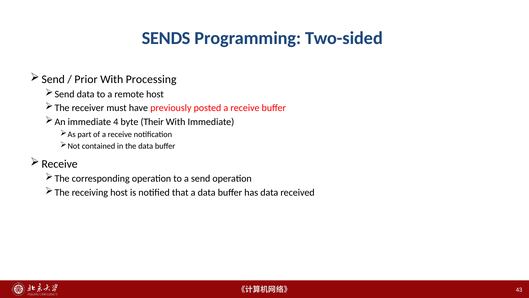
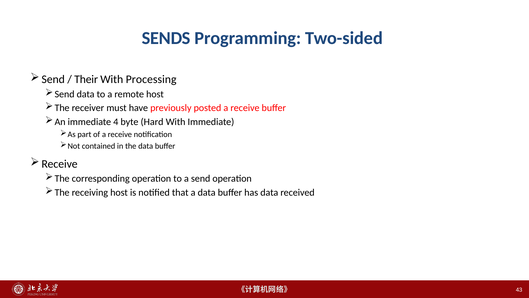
Prior: Prior -> Their (86, 79)
Their: Their -> Hard (152, 122)
